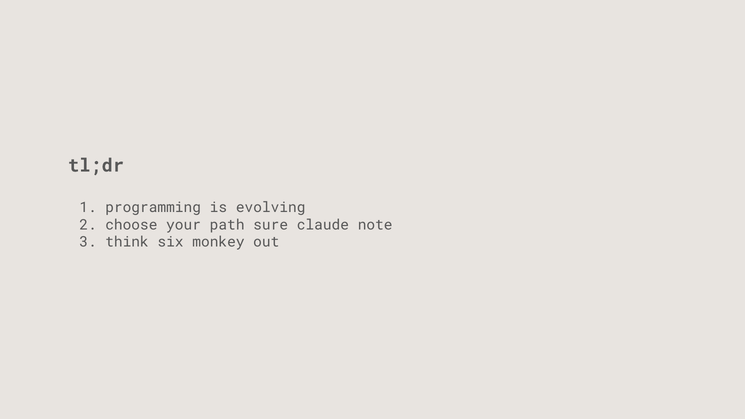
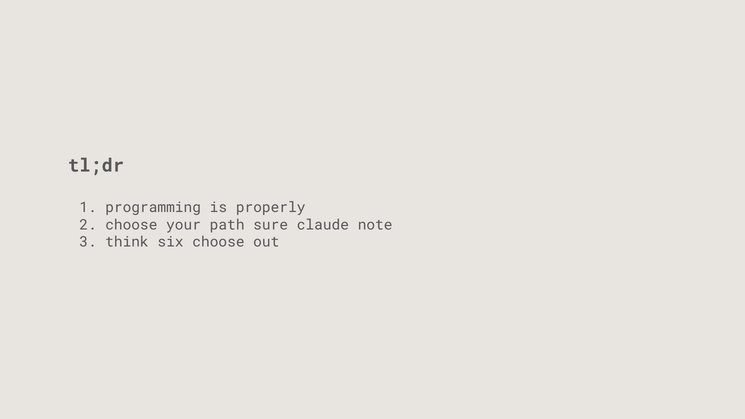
evolving: evolving -> properly (271, 207)
six monkey: monkey -> choose (218, 242)
